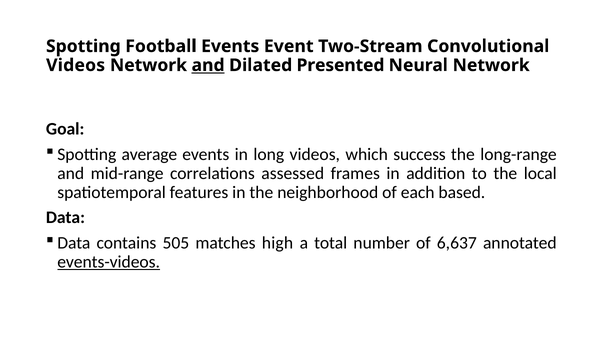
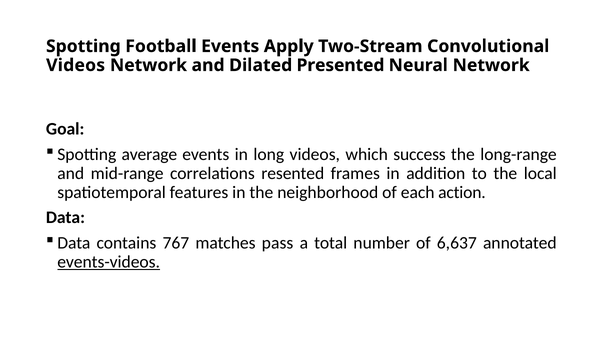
Event: Event -> Apply (289, 46)
and underline: present -> none (208, 65)
assessed: assessed -> resented (293, 173)
based: based -> action (462, 192)
505: 505 -> 767 (176, 243)
high: high -> pass (278, 243)
